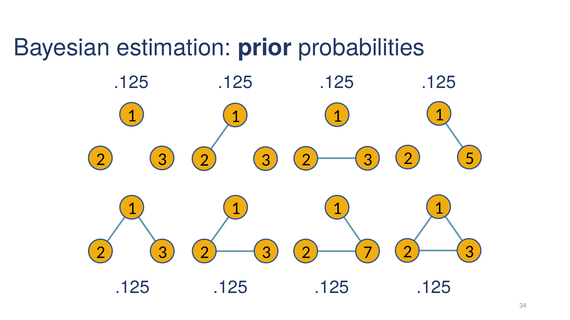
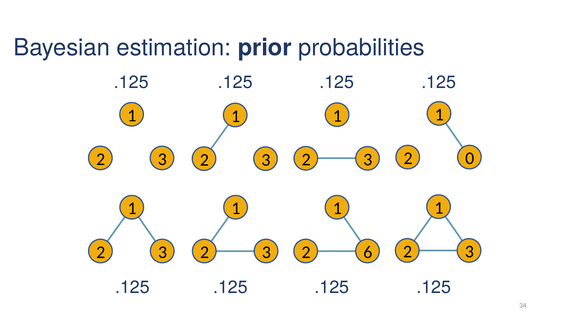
5: 5 -> 0 (470, 159)
7: 7 -> 6 (368, 253)
